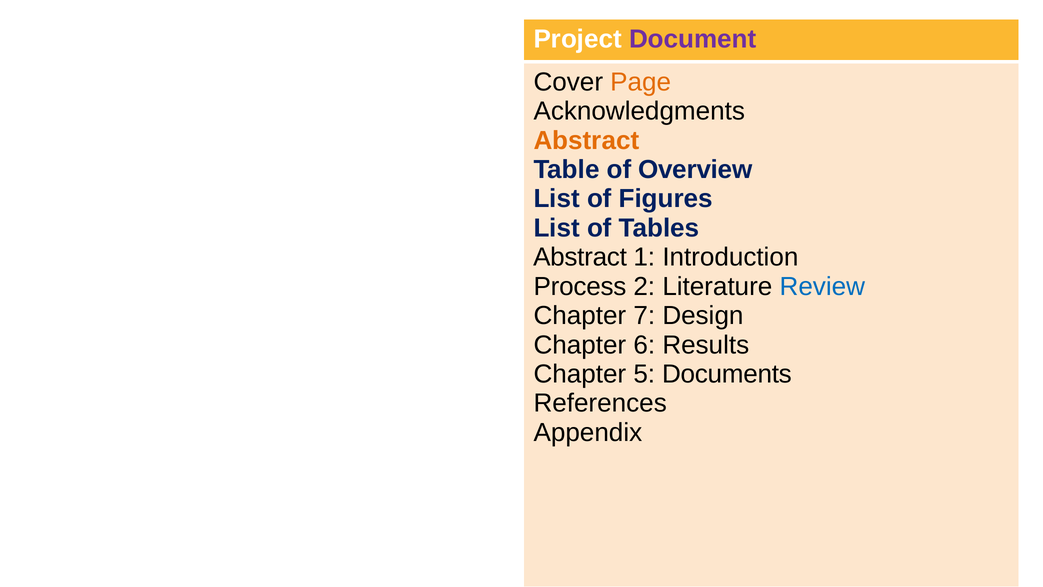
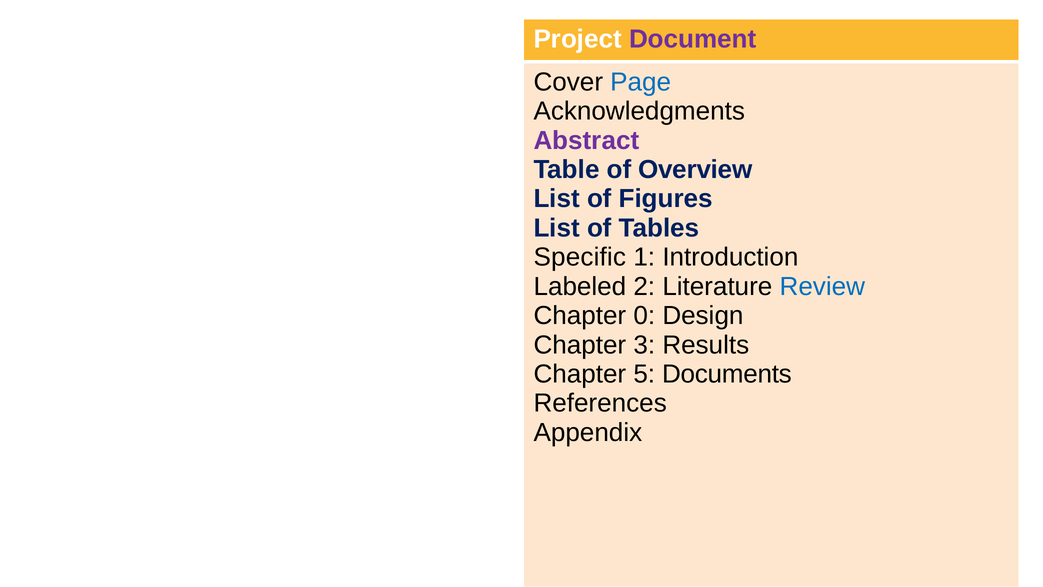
Page colour: orange -> blue (641, 82)
Abstract colour: orange -> purple (586, 140)
Abstract: Abstract -> Specific (580, 257)
Process: Process -> Labeled (580, 286)
7: 7 -> 0 (644, 316)
6: 6 -> 3 (644, 345)
